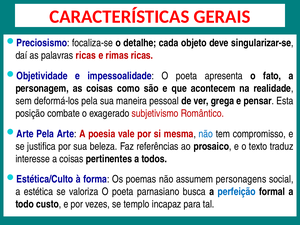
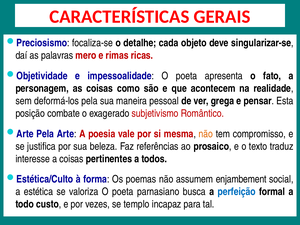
palavras ricas: ricas -> mero (86, 56)
não colour: blue -> orange (206, 134)
personagens: personagens -> enjambement (241, 179)
